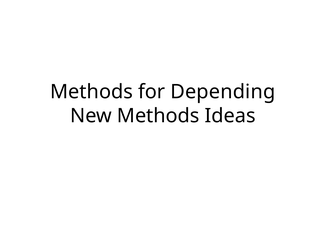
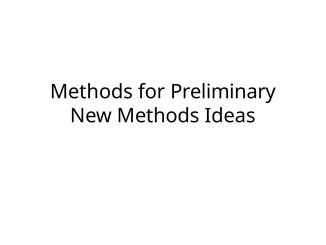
Depending: Depending -> Preliminary (223, 92)
